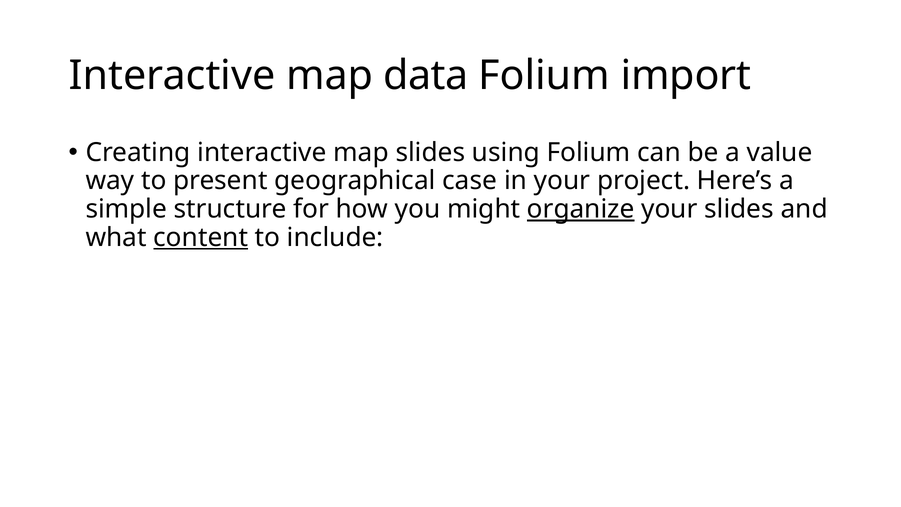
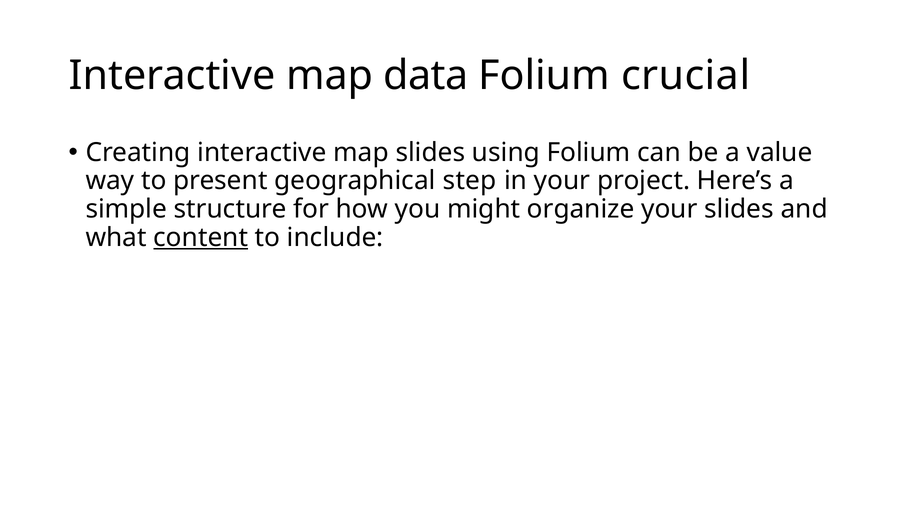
import: import -> crucial (686, 76)
case: case -> step (470, 181)
organize underline: present -> none (581, 209)
